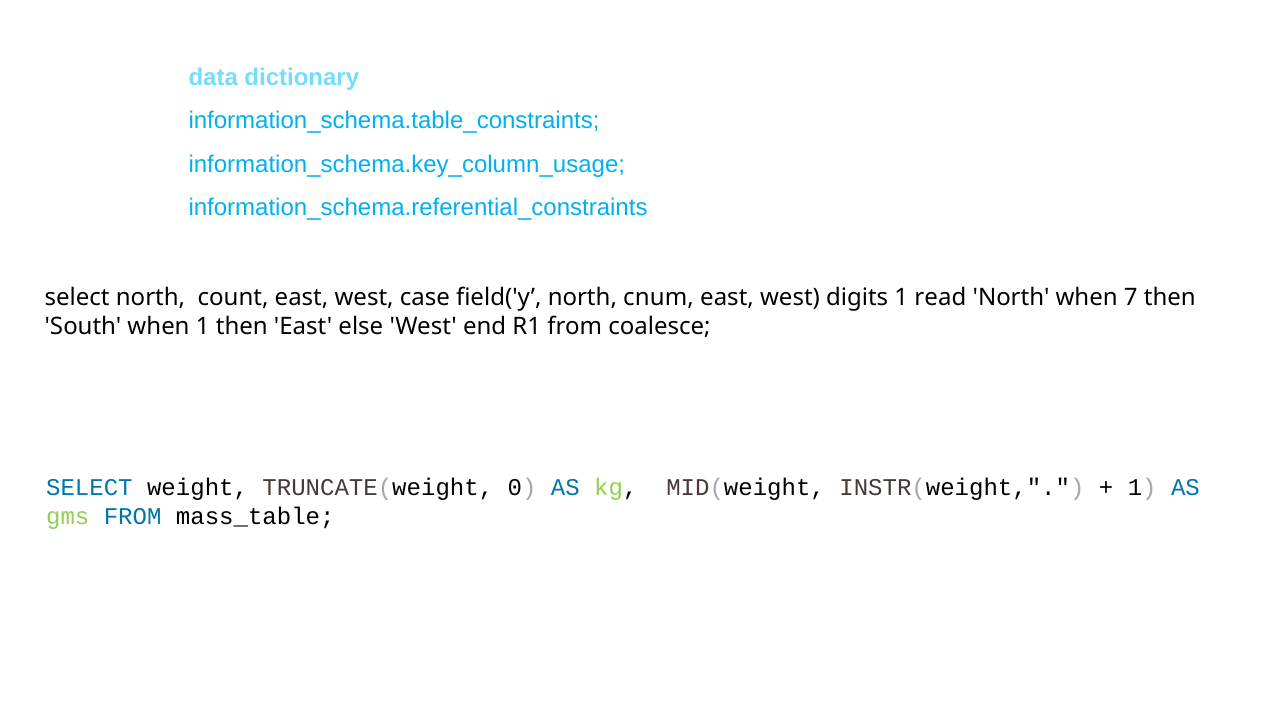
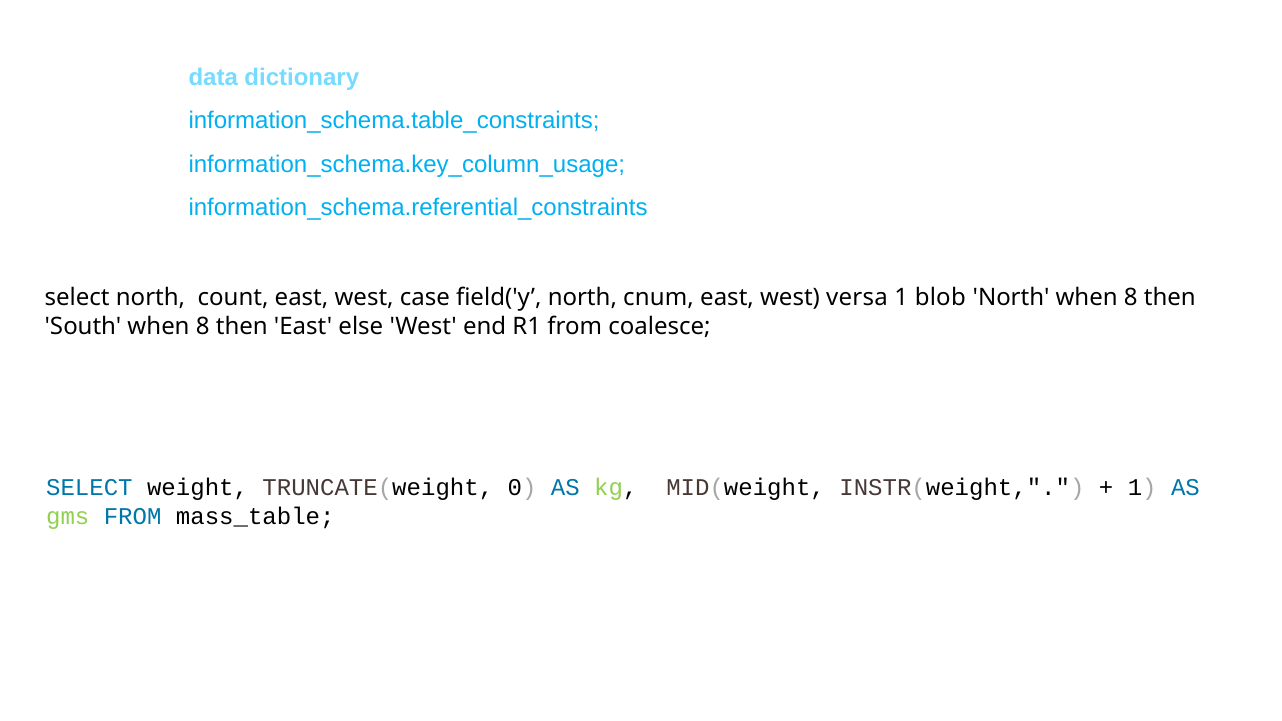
digits: digits -> versa (857, 298)
read: read -> blob (940, 298)
North when 7: 7 -> 8 (1131, 298)
South when 1: 1 -> 8 (203, 327)
